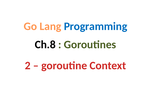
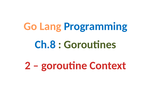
Ch.8 colour: black -> blue (45, 45)
